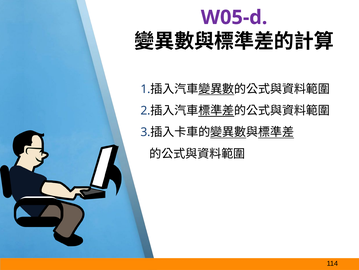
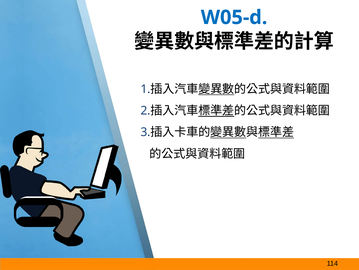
W05-d colour: purple -> blue (234, 17)
